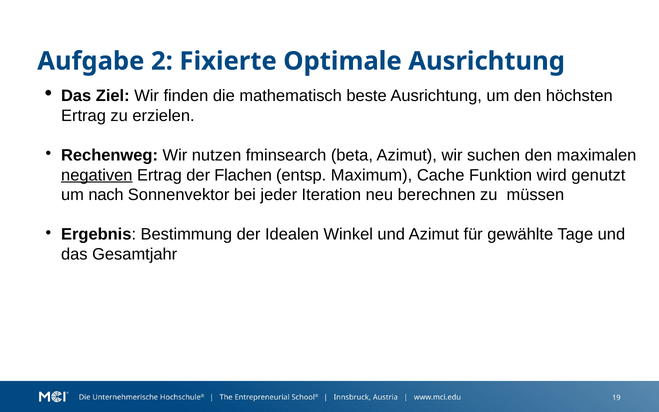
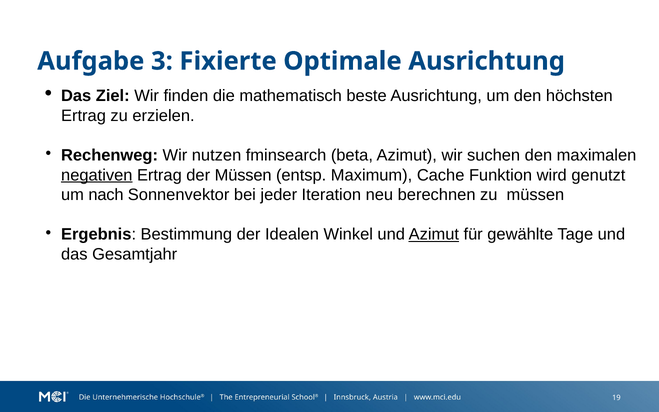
2: 2 -> 3 (162, 61)
der Flachen: Flachen -> Müssen (243, 175)
Azimut underline: none -> present (434, 234)
